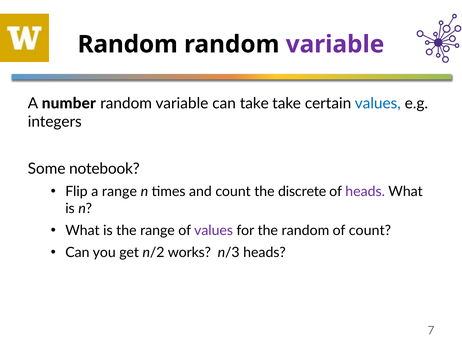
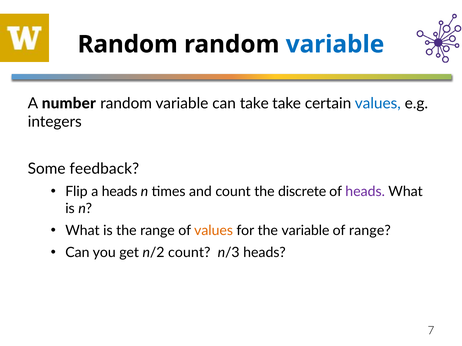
variable colour: purple -> blue (335, 44)
notebook: notebook -> feedback (104, 169)
a range: range -> heads (120, 192)
values colour: purple -> orange (214, 231)
the random: random -> variable (305, 231)
of count: count -> range (370, 231)
n/2 works: works -> count (189, 253)
